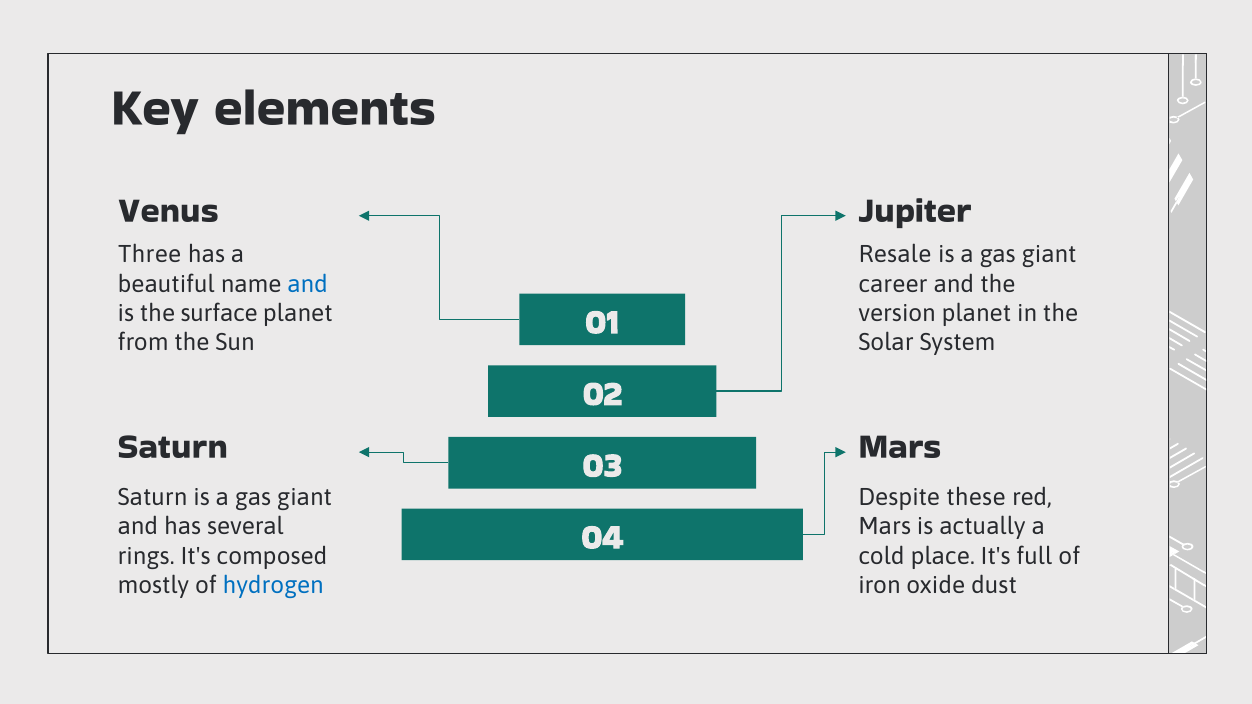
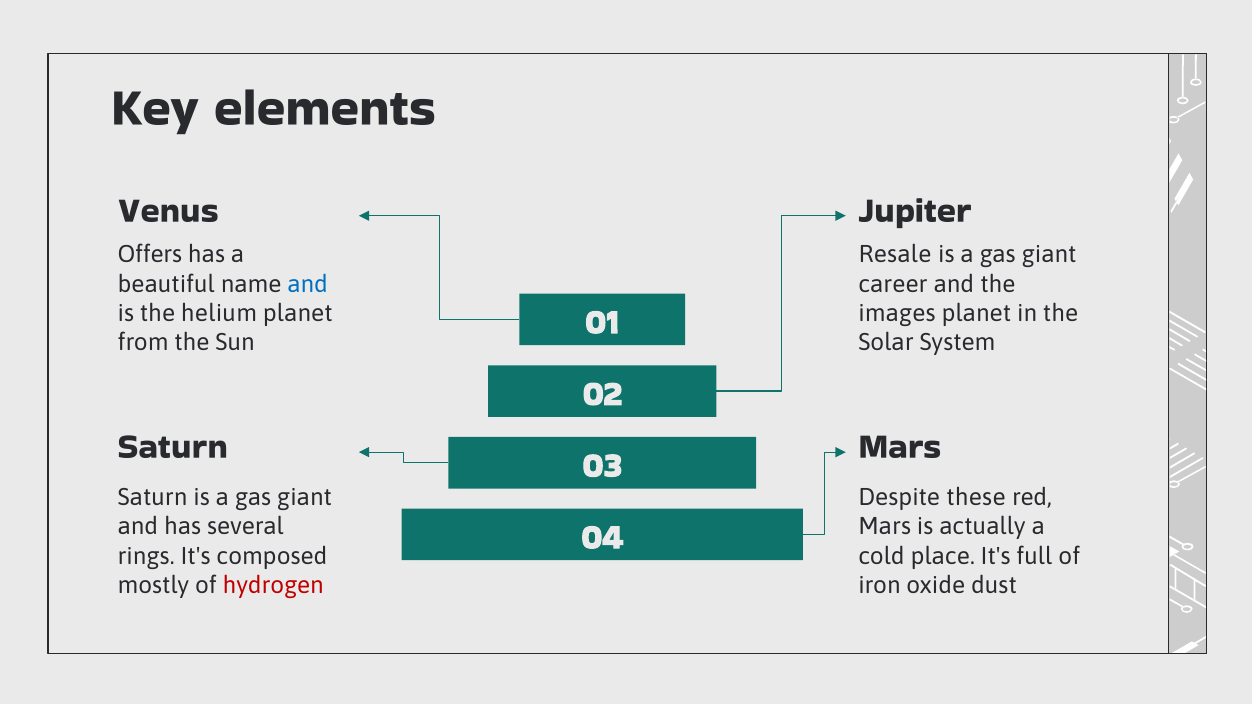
Three: Three -> Offers (150, 255)
surface: surface -> helium (219, 313)
version: version -> images (897, 313)
hydrogen colour: blue -> red (273, 586)
